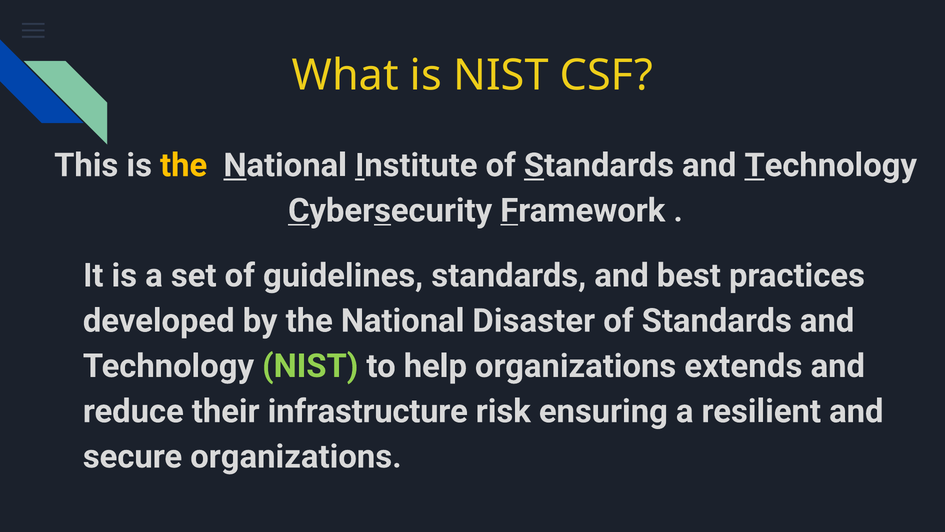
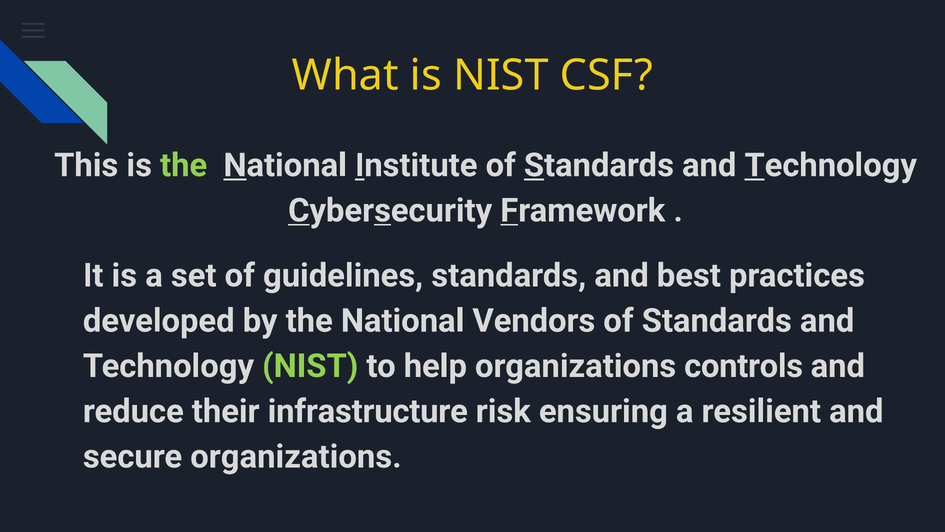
the colour: yellow -> light green (184, 165)
Disaster: Disaster -> Vendors (534, 321)
extends: extends -> controls (744, 366)
